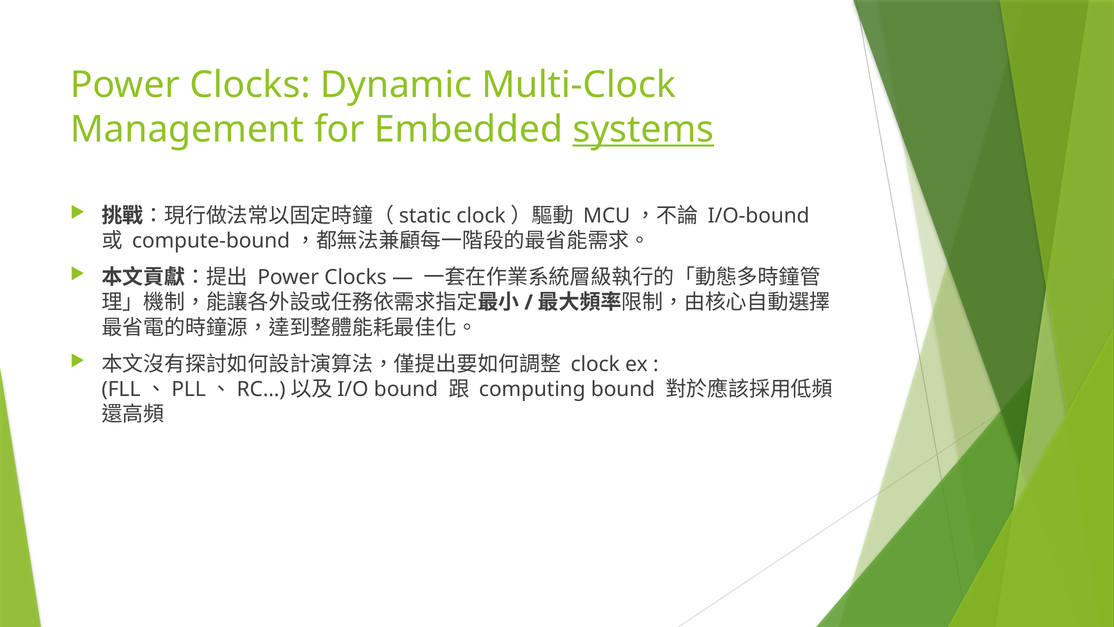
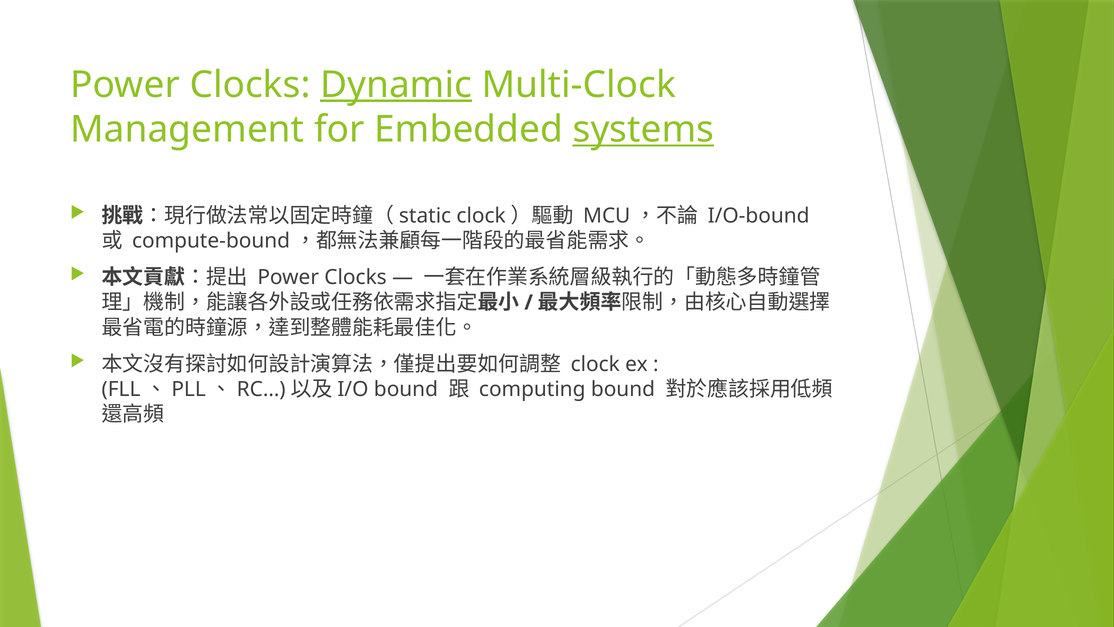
Dynamic underline: none -> present (396, 85)
